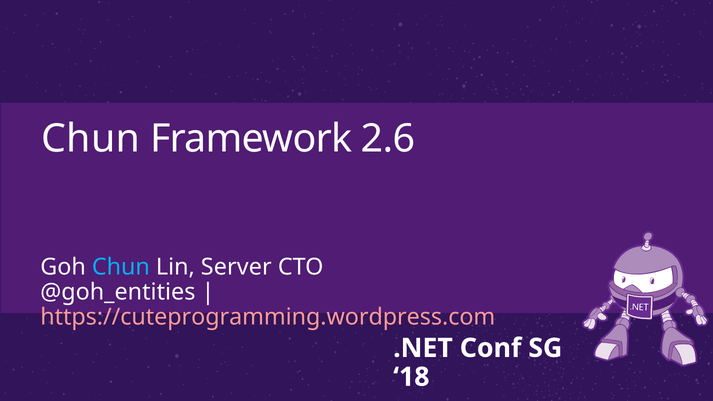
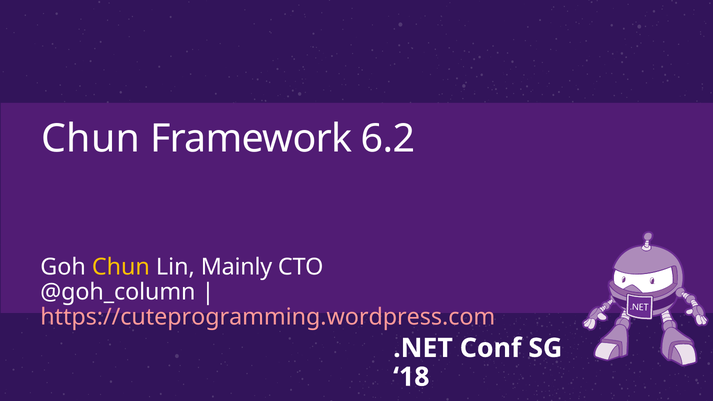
2.6: 2.6 -> 6.2 (388, 139)
Chun colour: light blue -> yellow (121, 267)
Server: Server -> Mainly (236, 267)
@goh_entities: @goh_entities -> @goh_column (118, 292)
